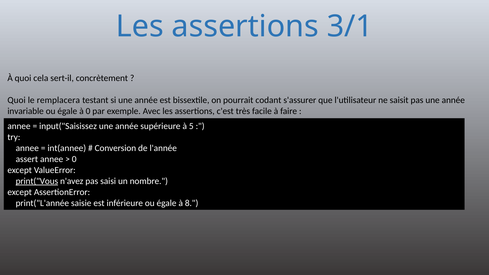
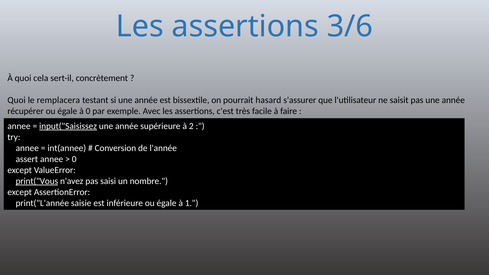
3/1: 3/1 -> 3/6 (350, 26)
codant: codant -> hasard (268, 100)
invariable: invariable -> récupérer (26, 111)
input("Saisissez underline: none -> present (68, 126)
5: 5 -> 2 (191, 126)
8: 8 -> 1 (192, 203)
